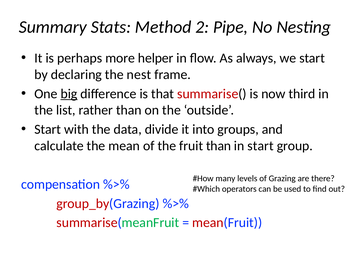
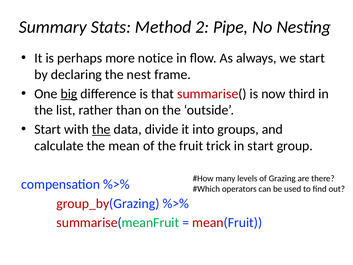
helper: helper -> notice (156, 58)
the underline: none -> present (101, 129)
fruit than: than -> trick (219, 146)
